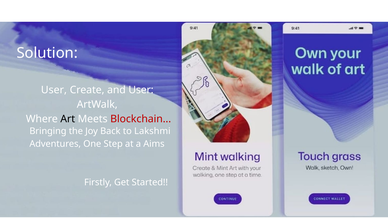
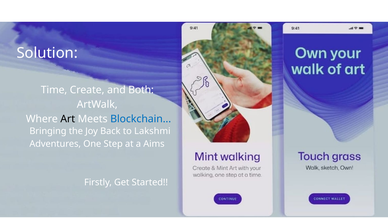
User: User -> Time (54, 90)
and User: User -> Both (141, 90)
Blockchain colour: red -> blue (141, 119)
